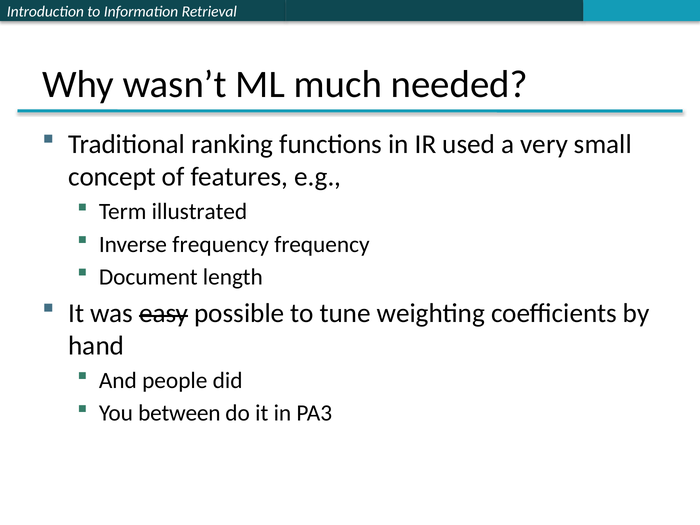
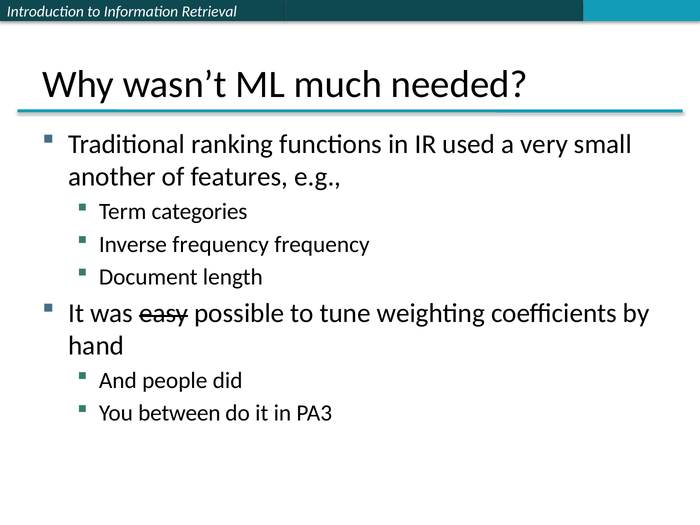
concept: concept -> another (112, 177)
illustrated: illustrated -> categories (200, 212)
